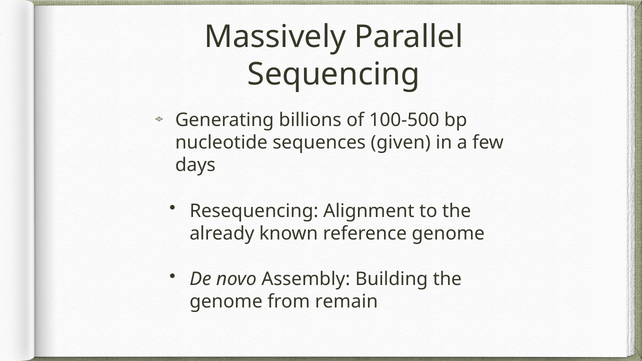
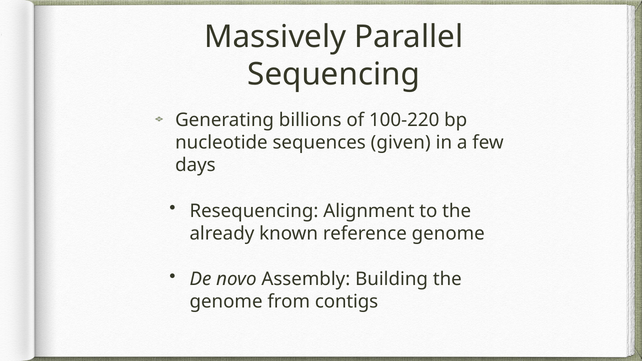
100-500: 100-500 -> 100-220 (404, 120)
remain: remain -> contigs (347, 302)
